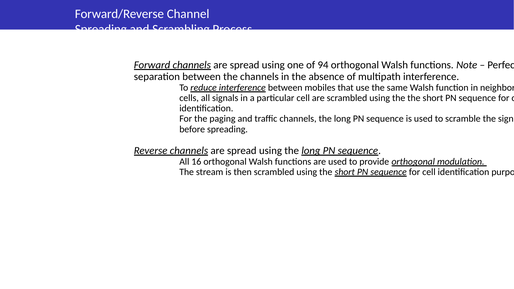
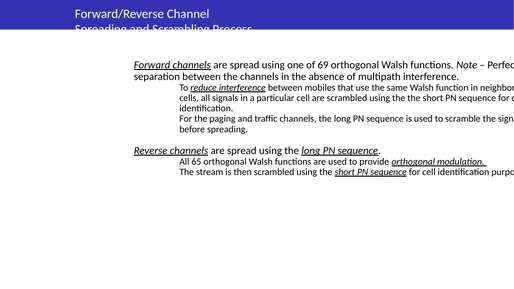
94: 94 -> 69 (323, 65)
16: 16 -> 65 (196, 162)
